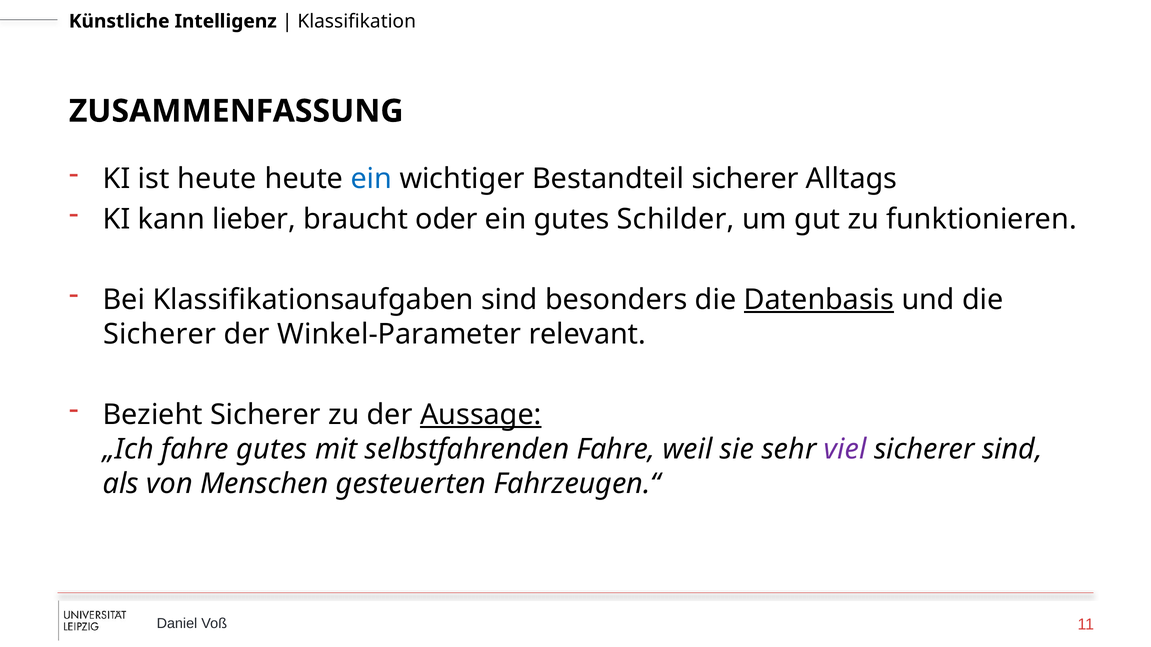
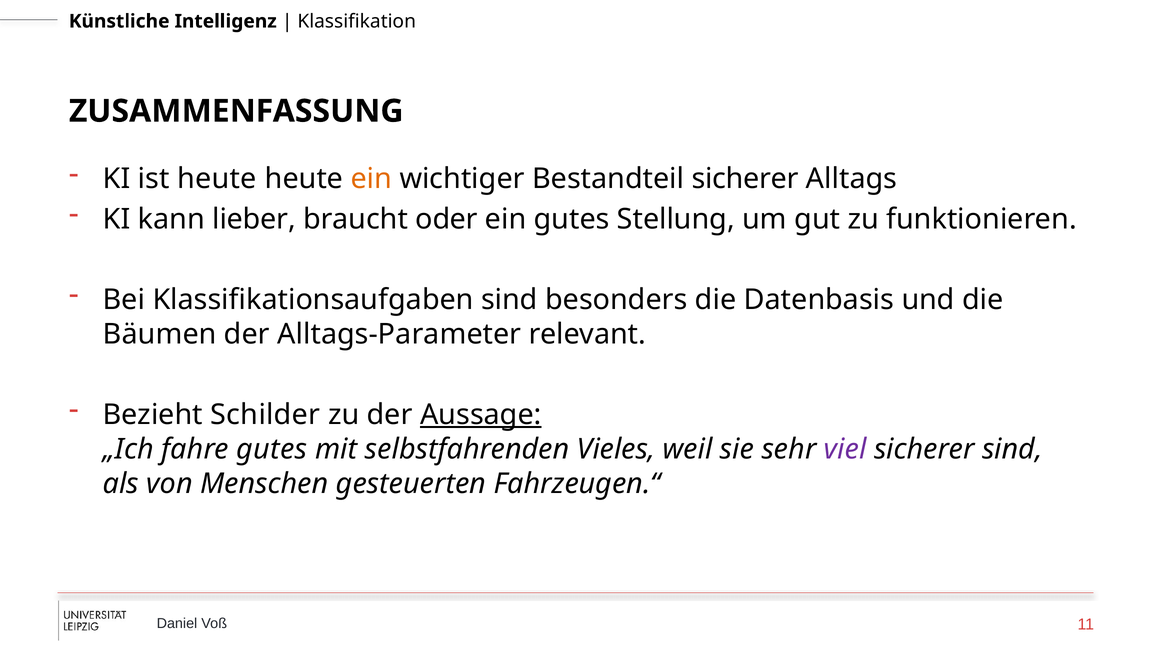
ein colour: blue -> orange (371, 179)
Schilder: Schilder -> Stellung (676, 219)
Datenbasis underline: present -> none (819, 300)
Sicherer: Sicherer -> Bäumen (160, 334)
Winkel-Parameter: Winkel-Parameter -> Alltags-Parameter (399, 334)
Bezieht Sicherer: Sicherer -> Schilder (265, 415)
selbstfahrenden Fahre: Fahre -> Vieles (616, 449)
